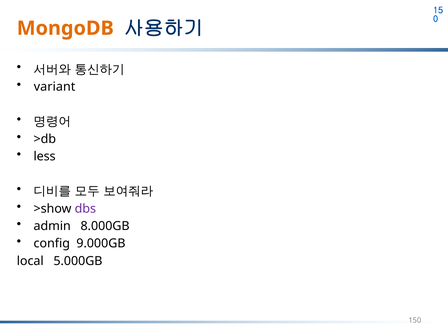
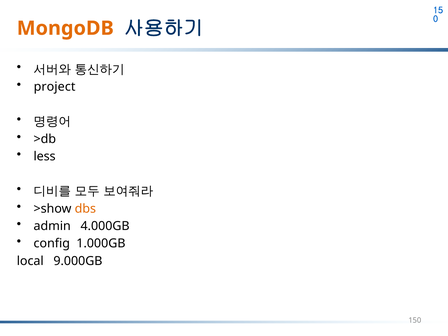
variant: variant -> project (55, 87)
dbs colour: purple -> orange (85, 209)
8.000GB: 8.000GB -> 4.000GB (105, 226)
9.000GB: 9.000GB -> 1.000GB (101, 243)
5.000GB: 5.000GB -> 9.000GB (78, 261)
